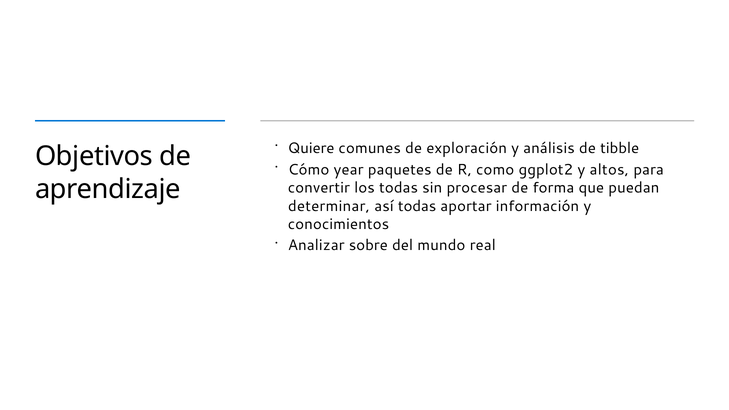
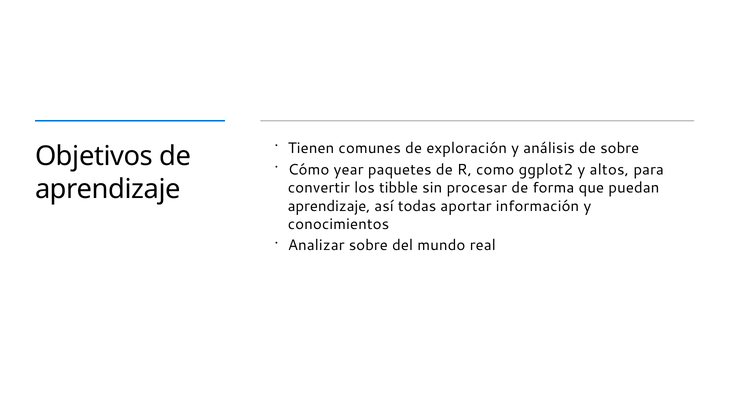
Quiere: Quiere -> Tienen (311, 148)
de tibble: tibble -> sobre (620, 148)
los todas: todas -> tibble (399, 188)
determinar: determinar -> aprendizaje (329, 206)
